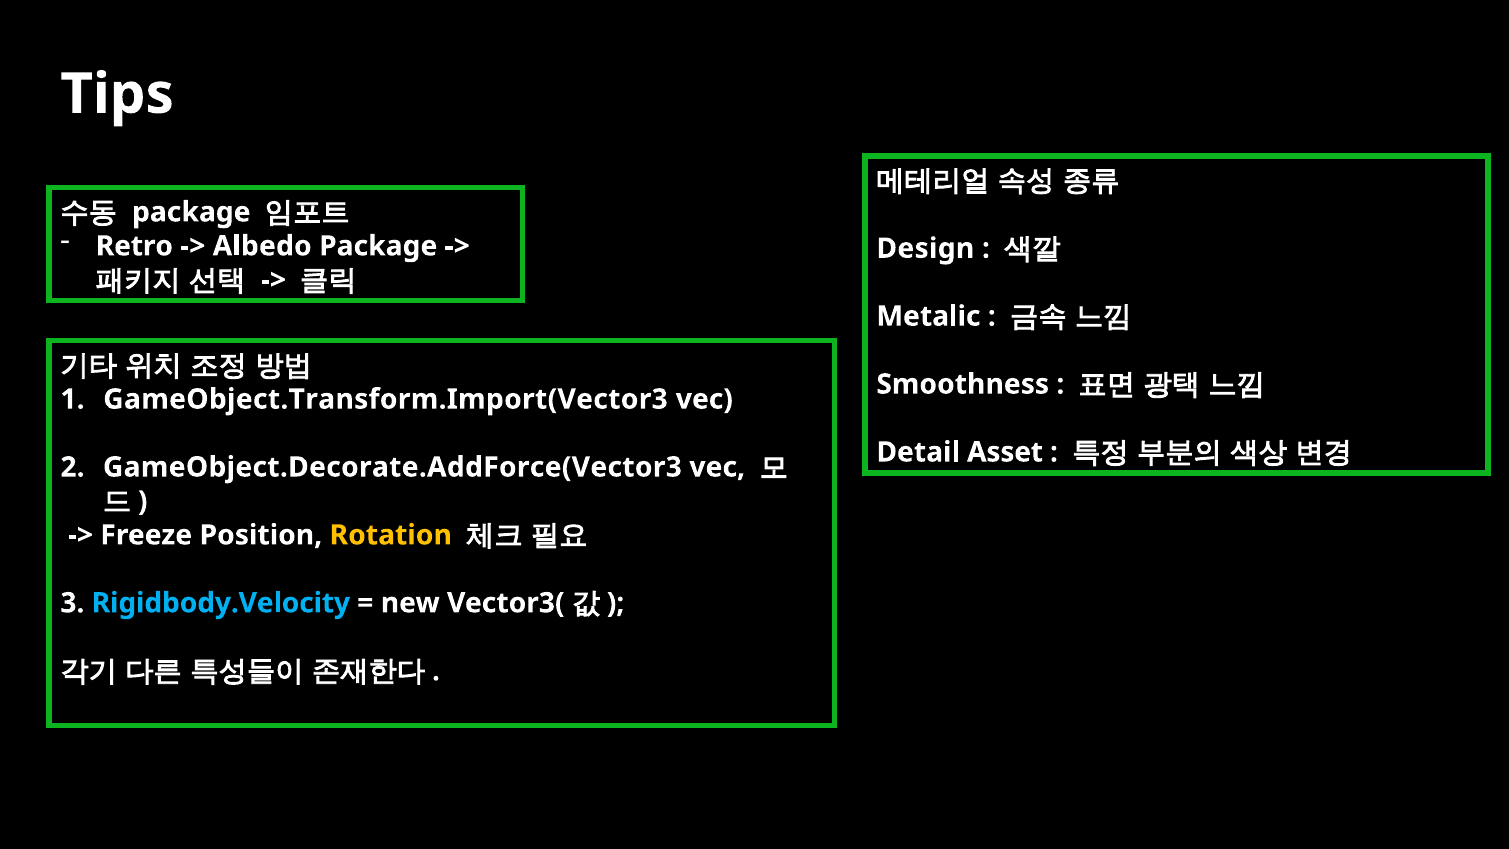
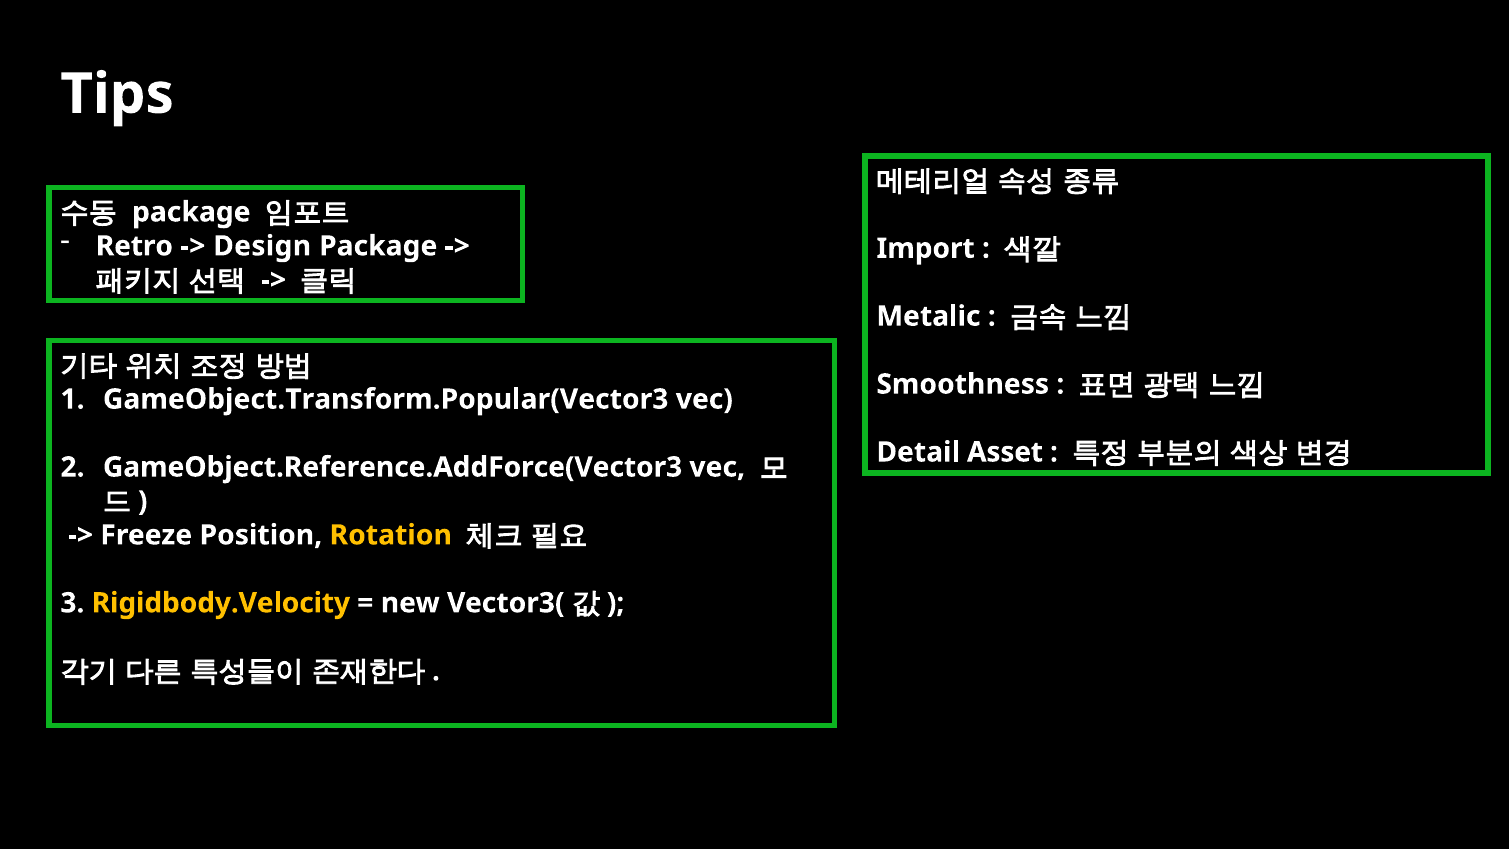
Albedo: Albedo -> Design (262, 246)
Design: Design -> Import (926, 248)
GameObject.Transform.Import(Vector3: GameObject.Transform.Import(Vector3 -> GameObject.Transform.Popular(Vector3 (386, 399)
GameObject.Decorate.AddForce(Vector3: GameObject.Decorate.AddForce(Vector3 -> GameObject.Reference.AddForce(Vector3 (393, 467)
Rigidbody.Velocity colour: light blue -> yellow (221, 603)
